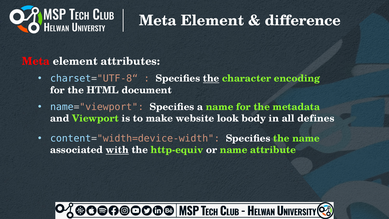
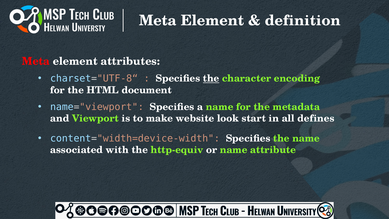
difference: difference -> definition (303, 20)
body: body -> start (254, 118)
with underline: present -> none (117, 150)
